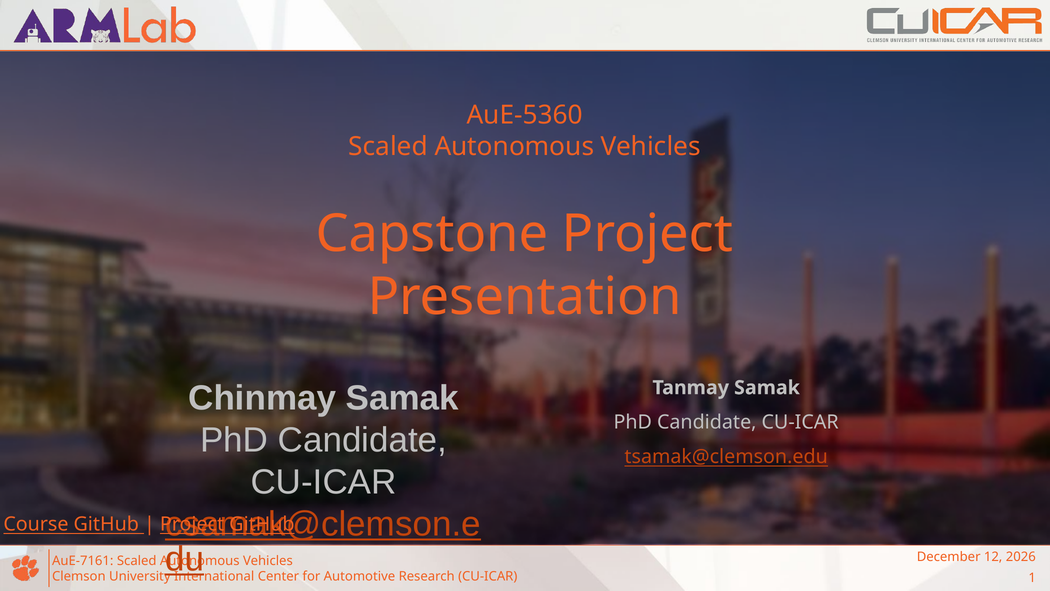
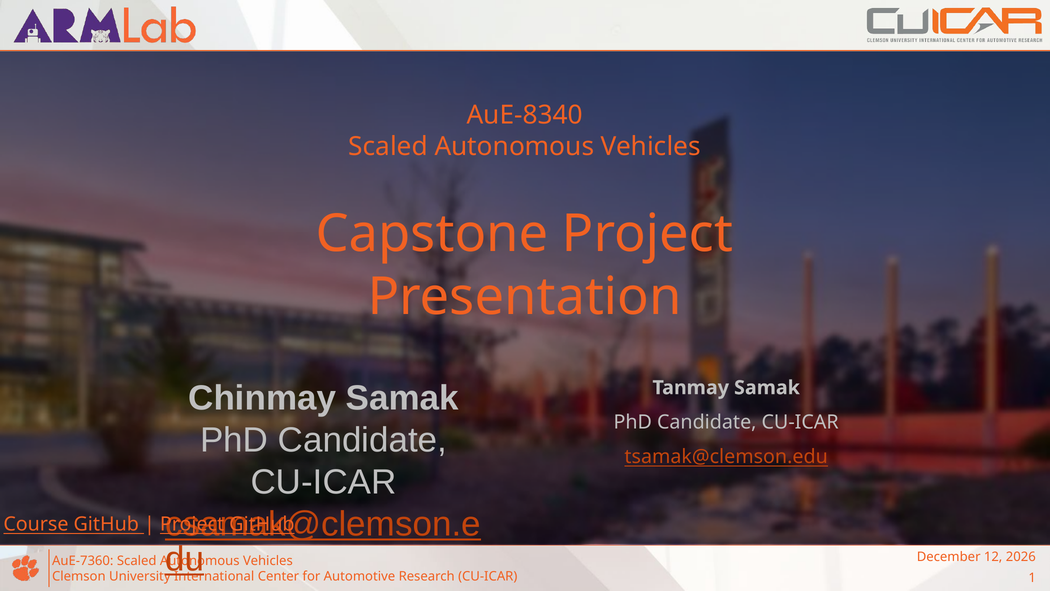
AuE-5360: AuE-5360 -> AuE-8340 (525, 115)
AuE-7161: AuE-7161 -> AuE-7360 (83, 561)
